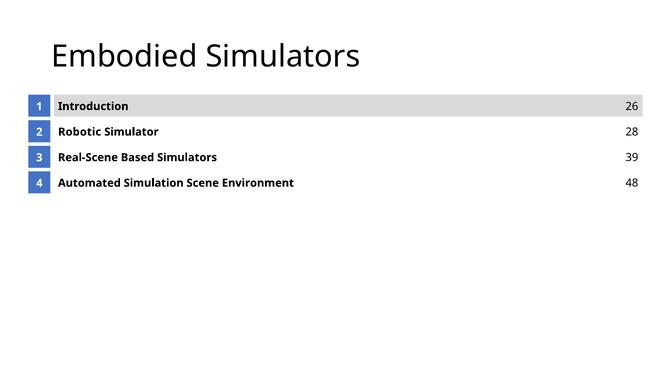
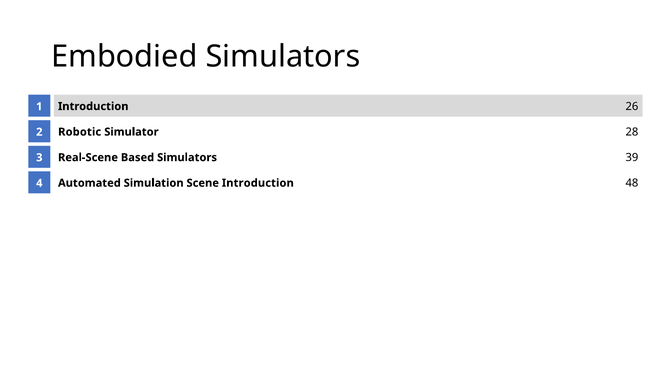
Scene Environment: Environment -> Introduction (258, 183)
